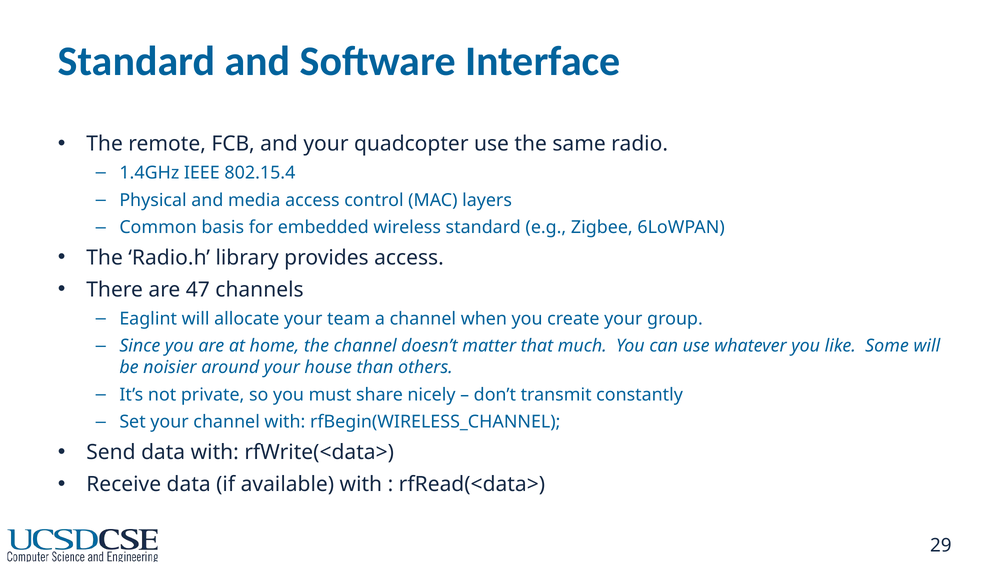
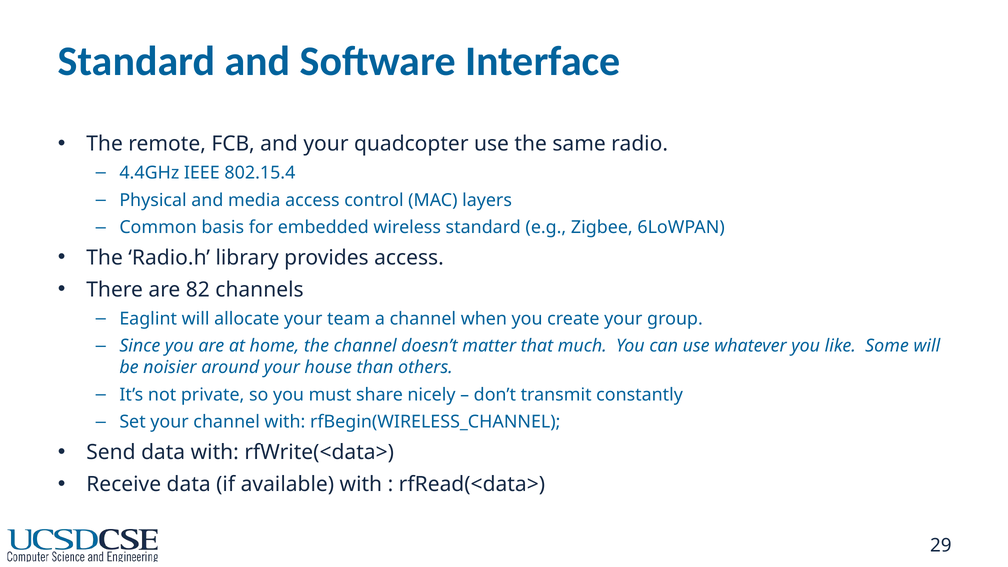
1.4GHz: 1.4GHz -> 4.4GHz (149, 173)
47: 47 -> 82 (198, 290)
